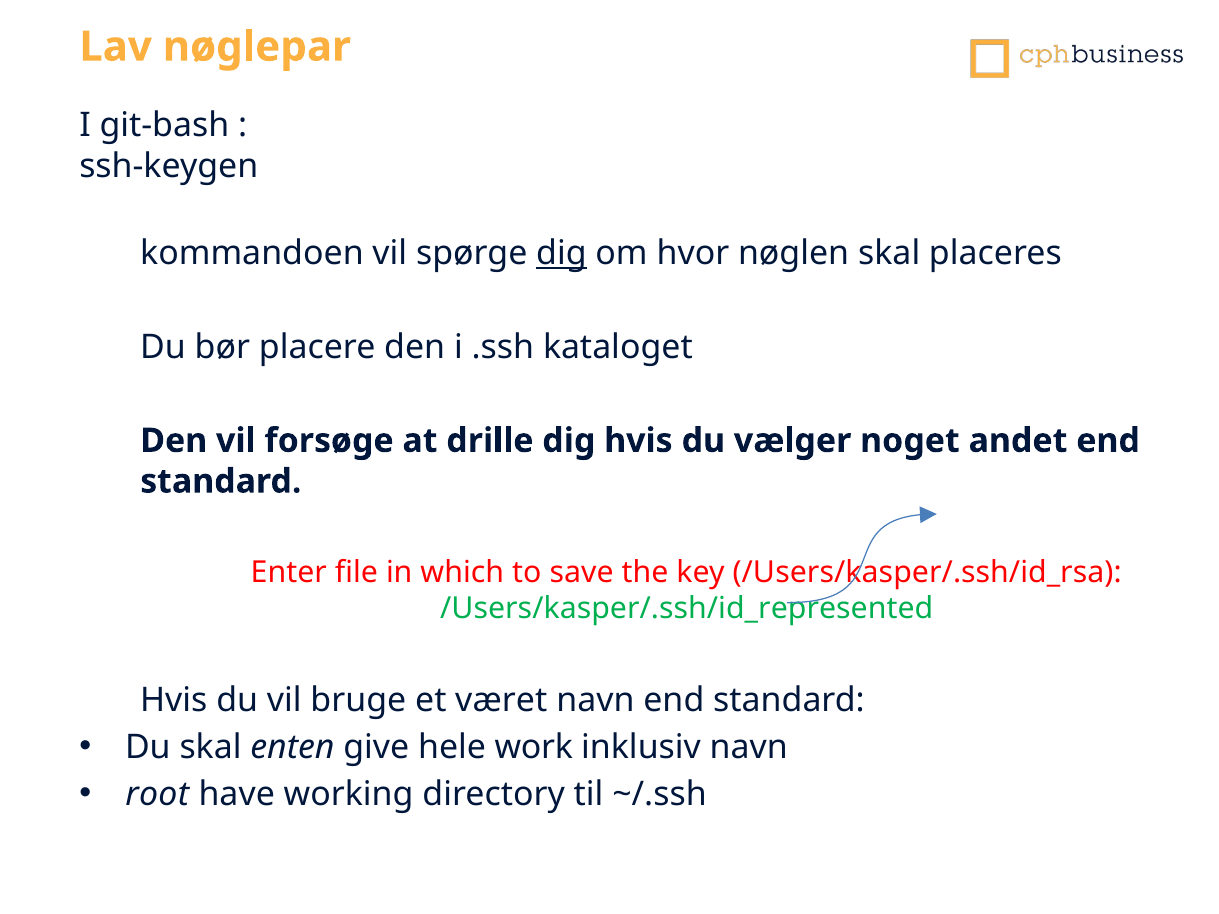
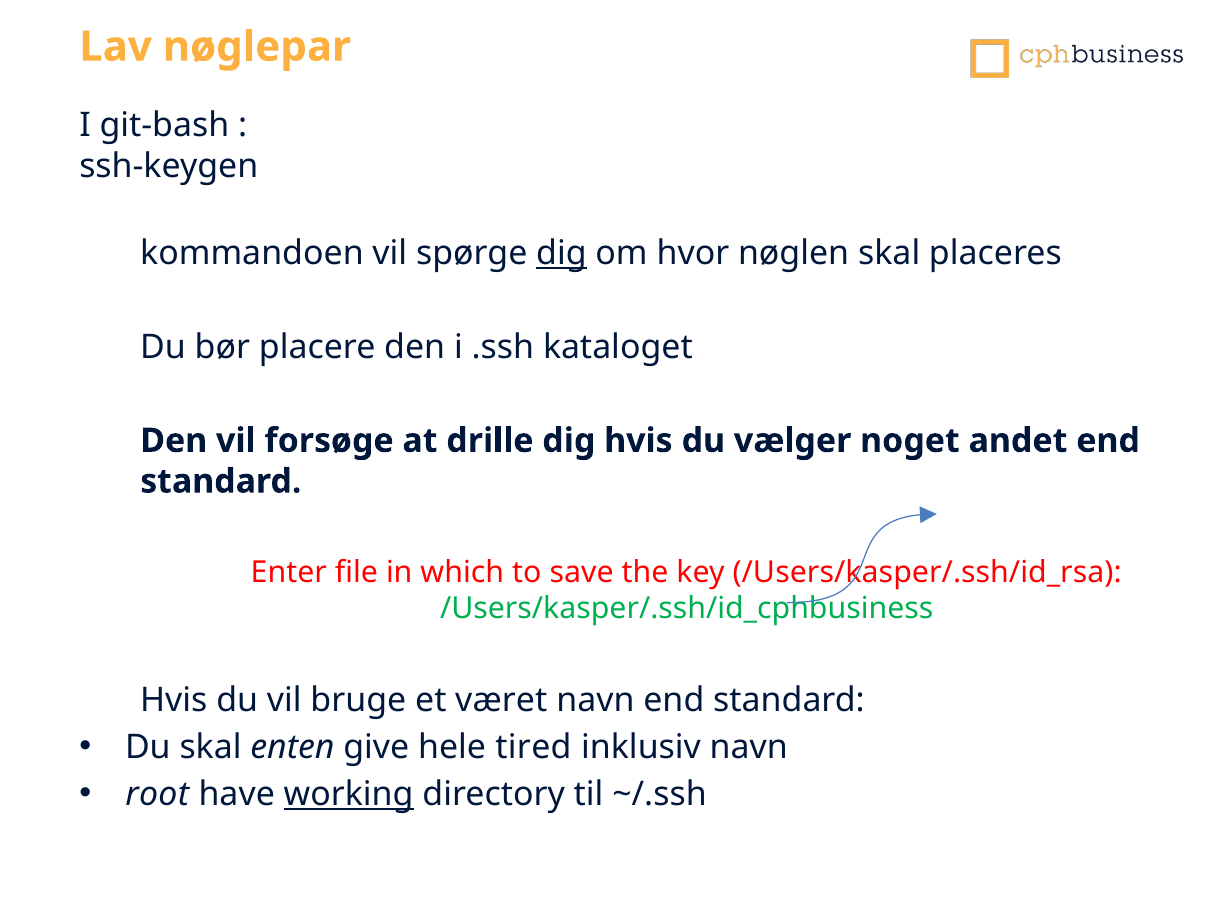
/Users/kasper/.ssh/id_represented: /Users/kasper/.ssh/id_represented -> /Users/kasper/.ssh/id_cphbusiness (687, 609)
work: work -> tired (533, 748)
working underline: none -> present (349, 794)
